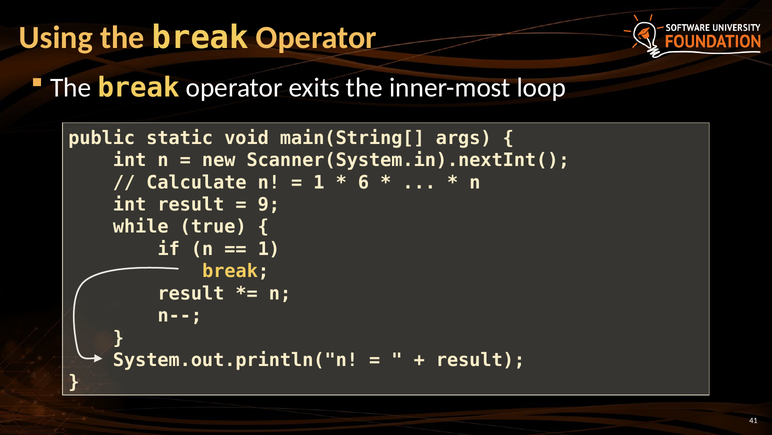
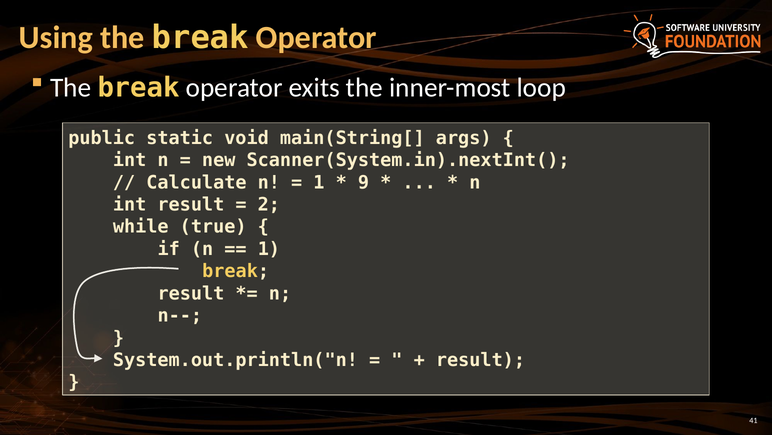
6: 6 -> 9 (364, 182)
9: 9 -> 2 (269, 204)
